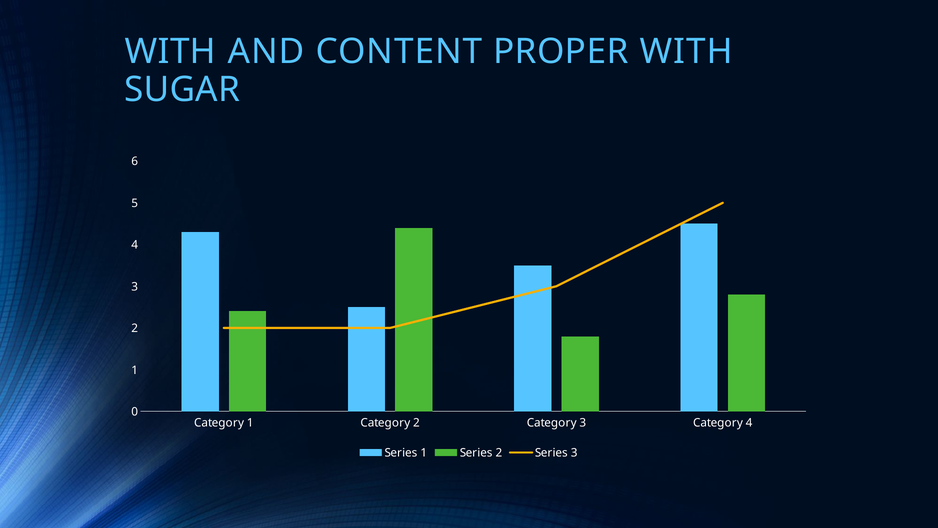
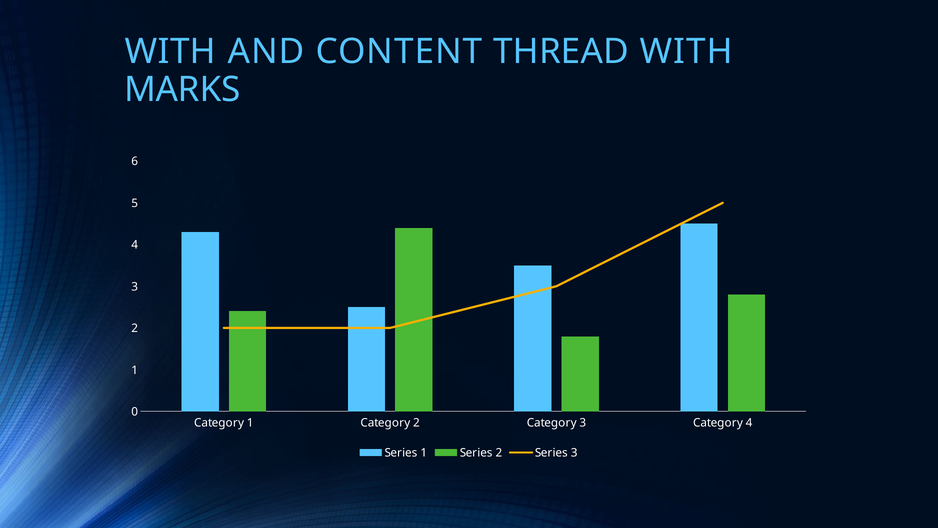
PROPER: PROPER -> THREAD (561, 52)
SUGAR: SUGAR -> MARKS (182, 90)
